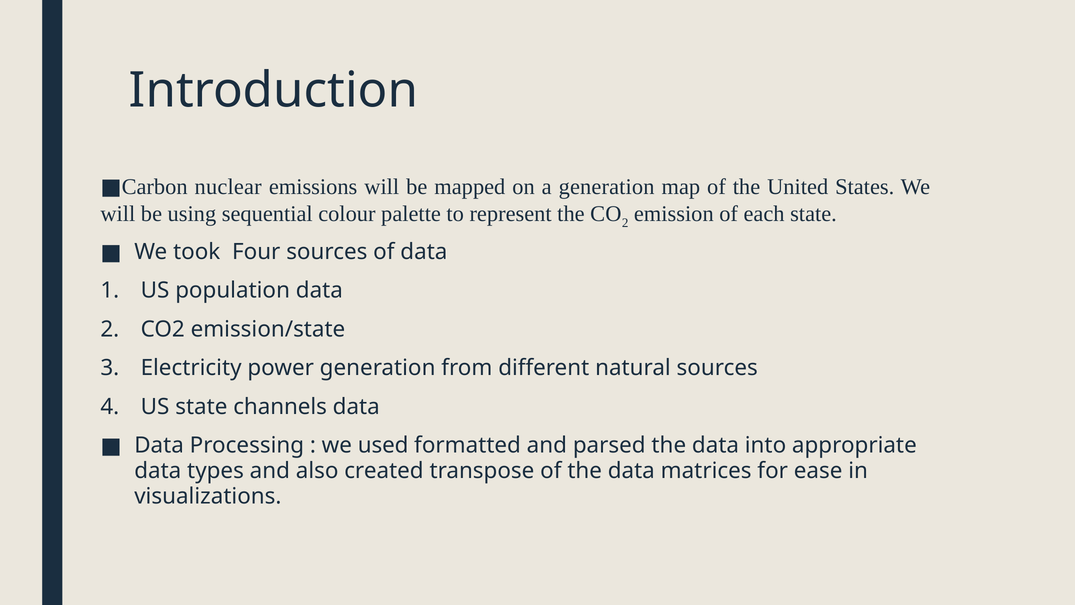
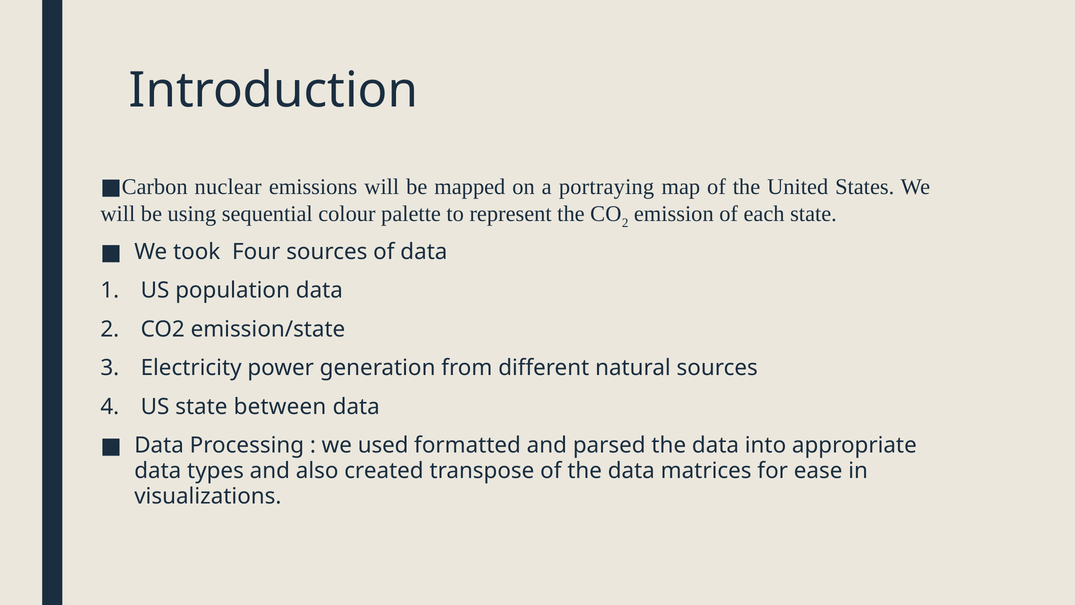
a generation: generation -> portraying (607, 187)
channels: channels -> between (280, 407)
